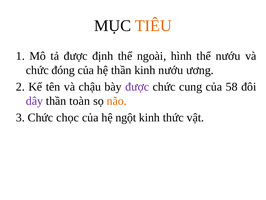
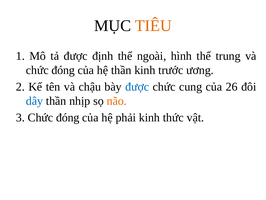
thể nướu: nướu -> trung (228, 56)
kinh nướu: nướu -> trước (171, 70)
được colour: purple -> blue (137, 87)
58: 58 -> 26 (232, 87)
dây colour: purple -> blue (34, 101)
toàn: toàn -> nhịp (80, 101)
3 Chức chọc: chọc -> đóng (68, 117)
ngột: ngột -> phải (126, 117)
